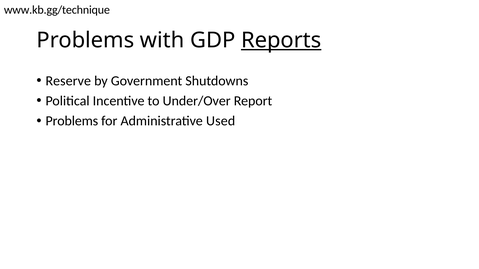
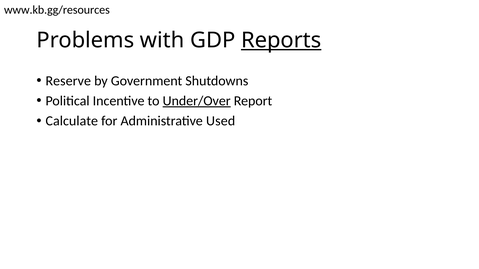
www.kb.gg/technique: www.kb.gg/technique -> www.kb.gg/resources (57, 10)
Under/Over underline: none -> present (197, 101)
Problems: Problems -> Calculate (72, 121)
